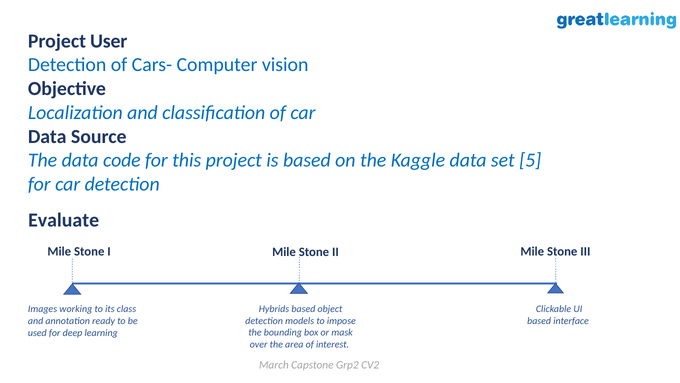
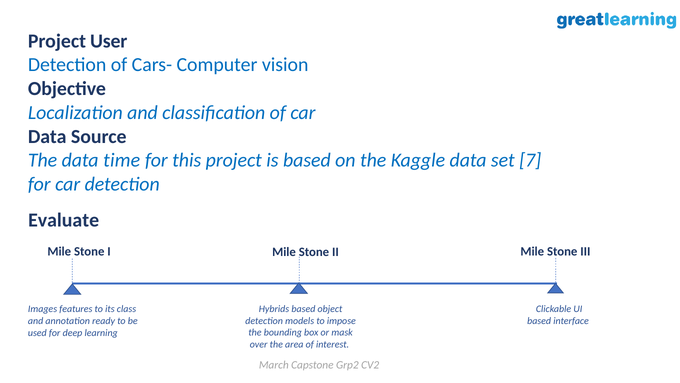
code: code -> time (122, 160)
5: 5 -> 7 (530, 160)
working: working -> features (76, 308)
